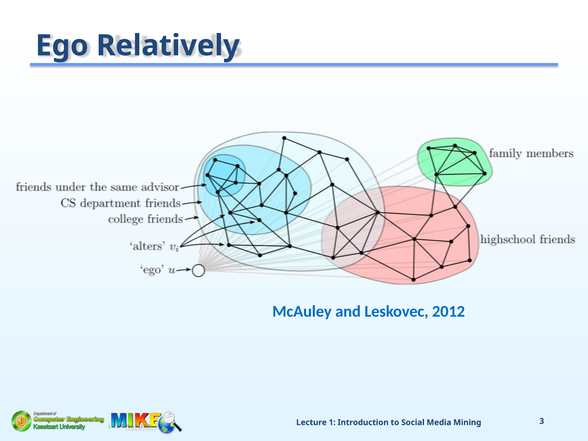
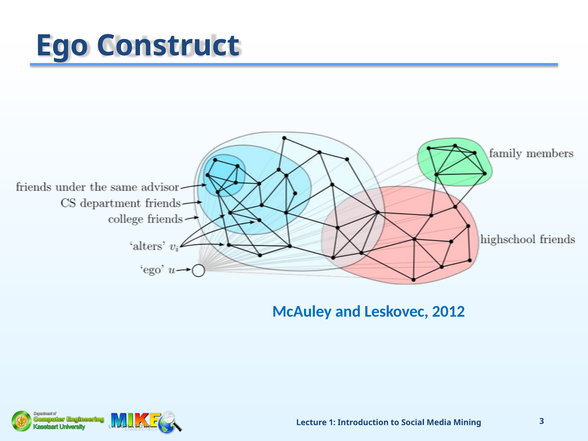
Relatively: Relatively -> Construct (168, 46)
